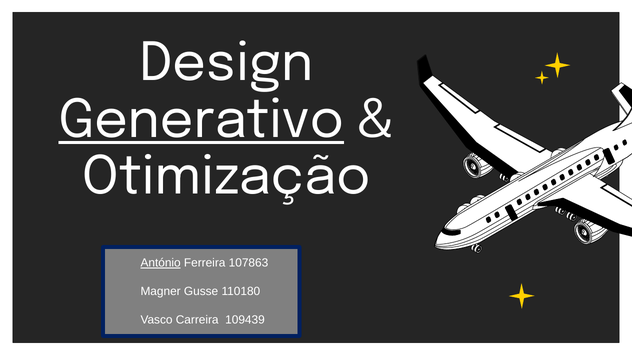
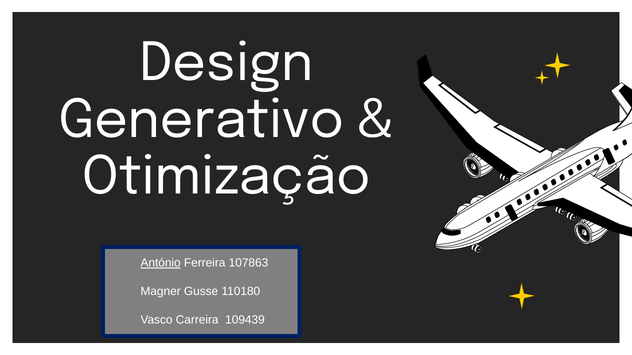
Generativo underline: present -> none (201, 120)
